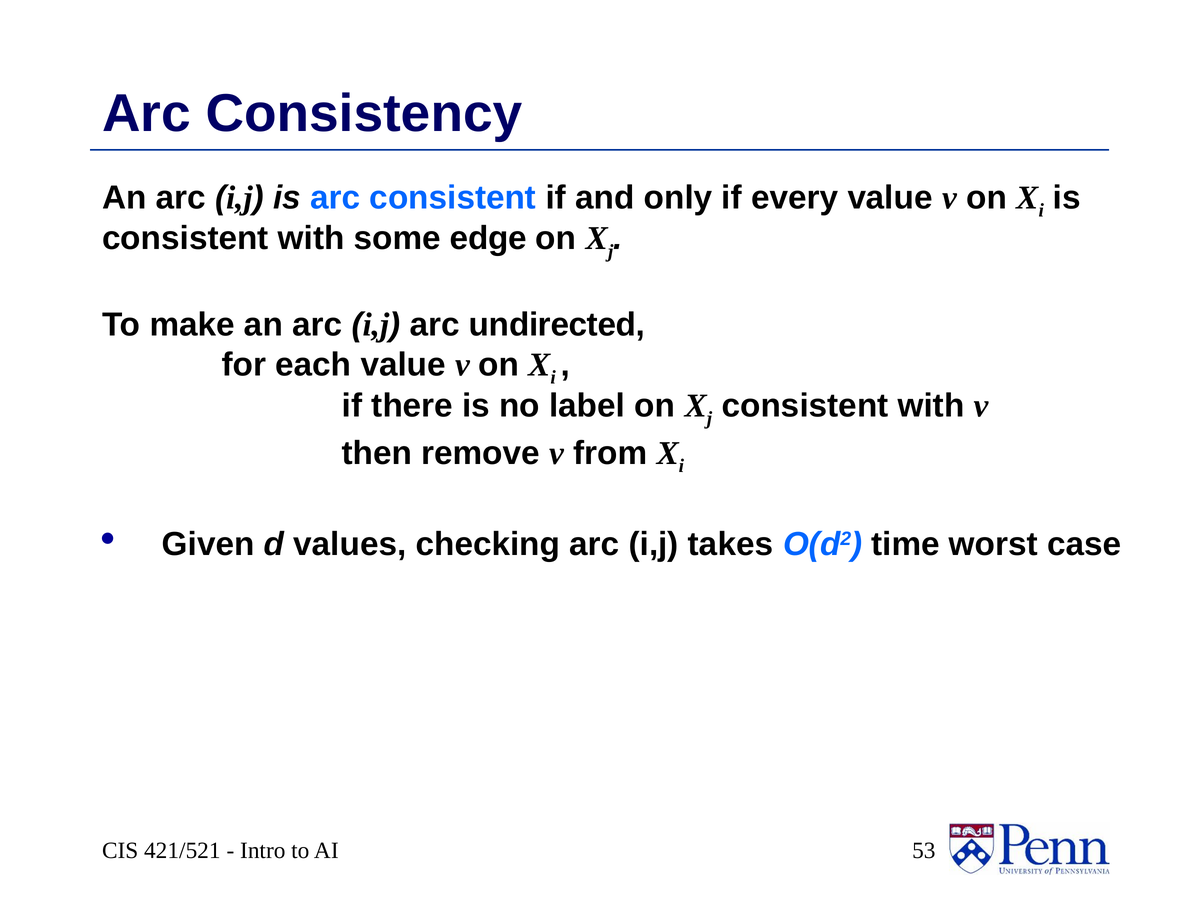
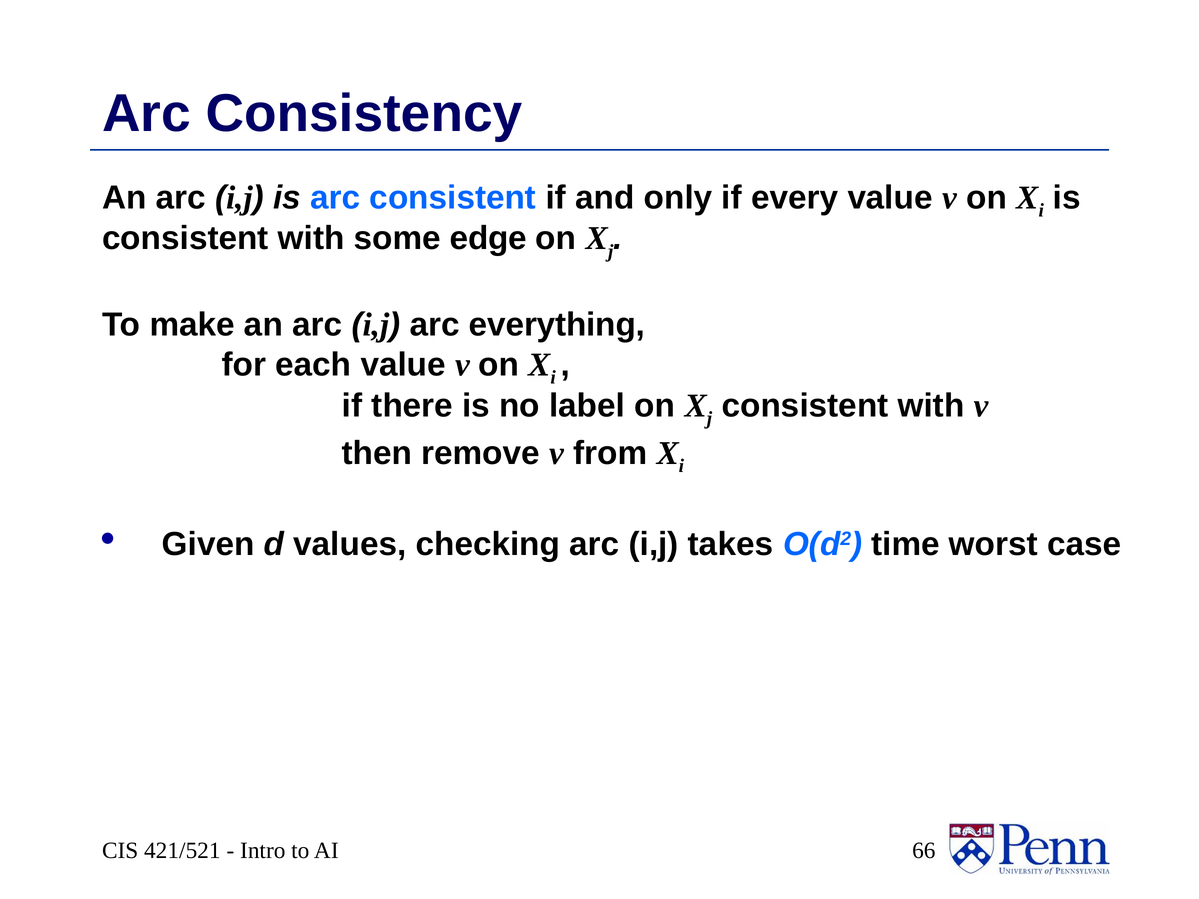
undirected: undirected -> everything (557, 325)
53: 53 -> 66 (924, 851)
